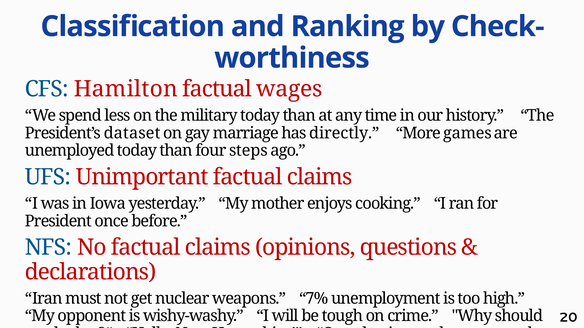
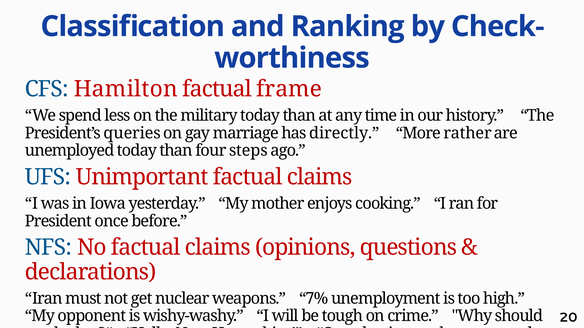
wages: wages -> frame (289, 89)
dataset: dataset -> queries (132, 133)
games: games -> rather (468, 133)
